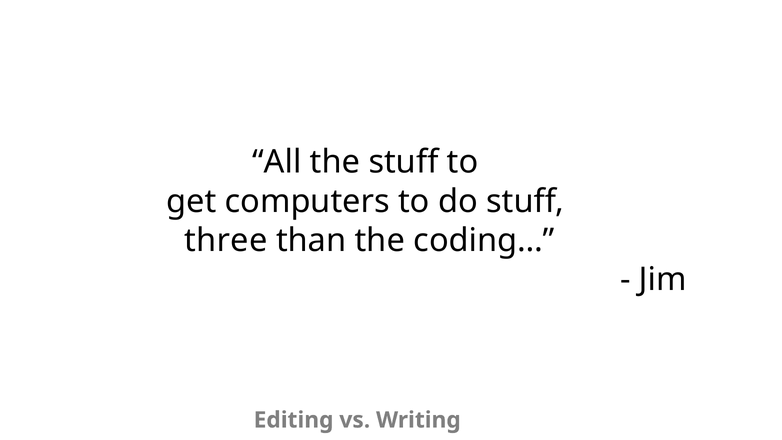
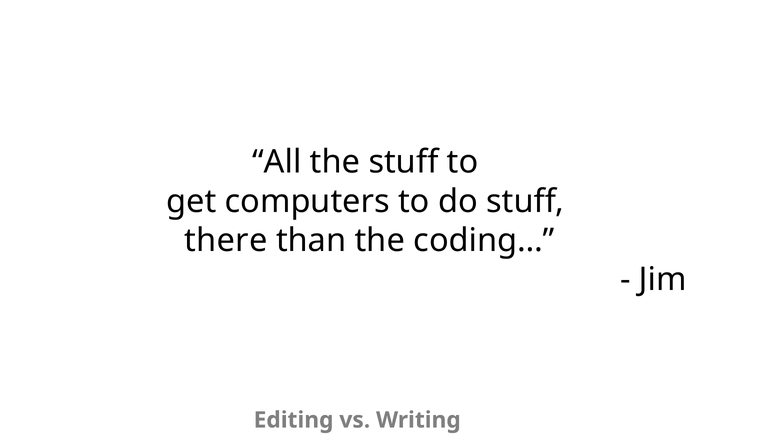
three: three -> there (226, 240)
